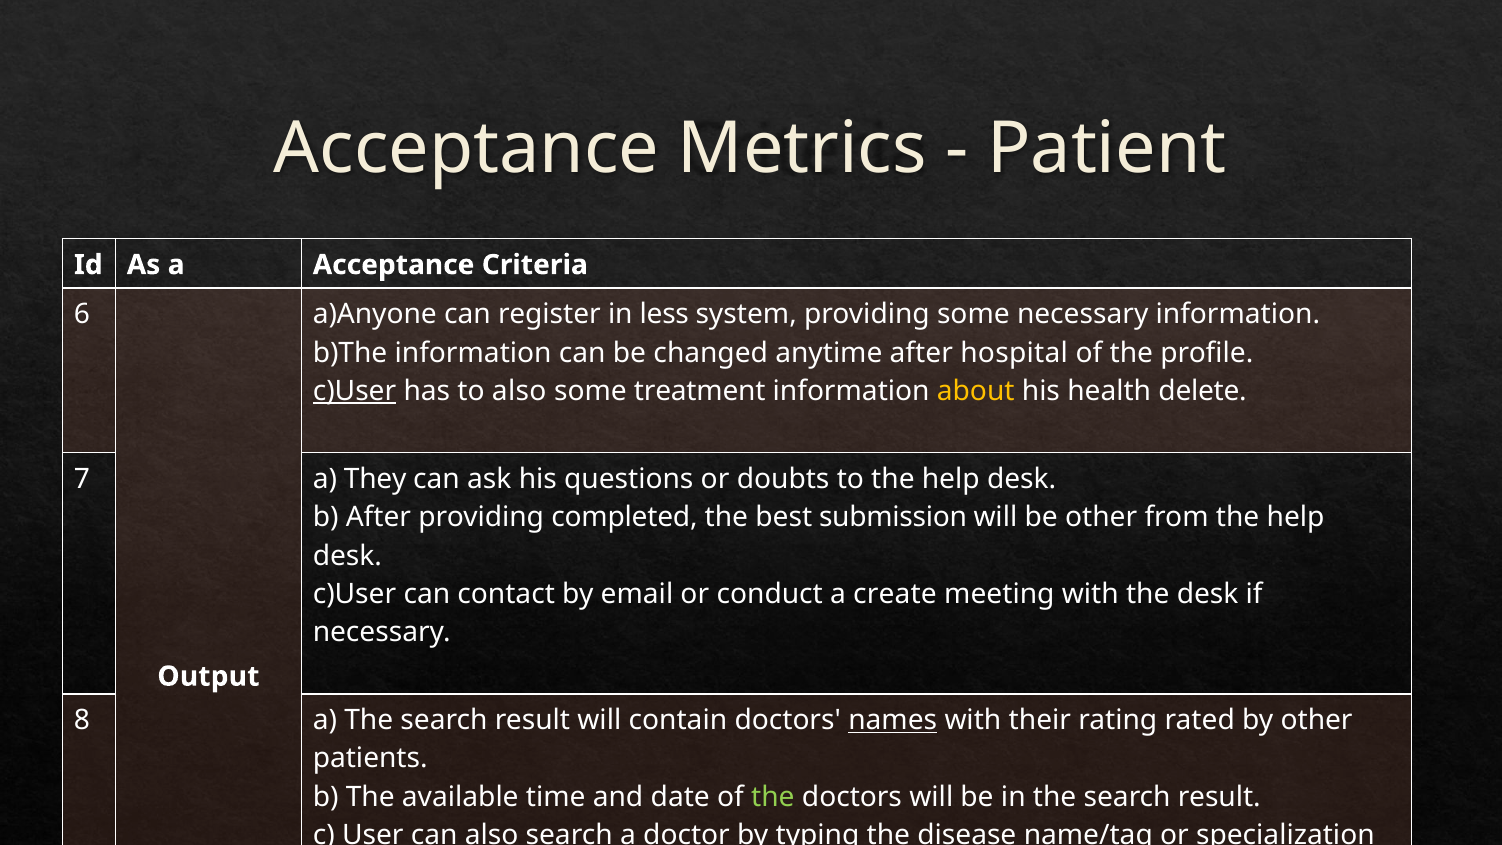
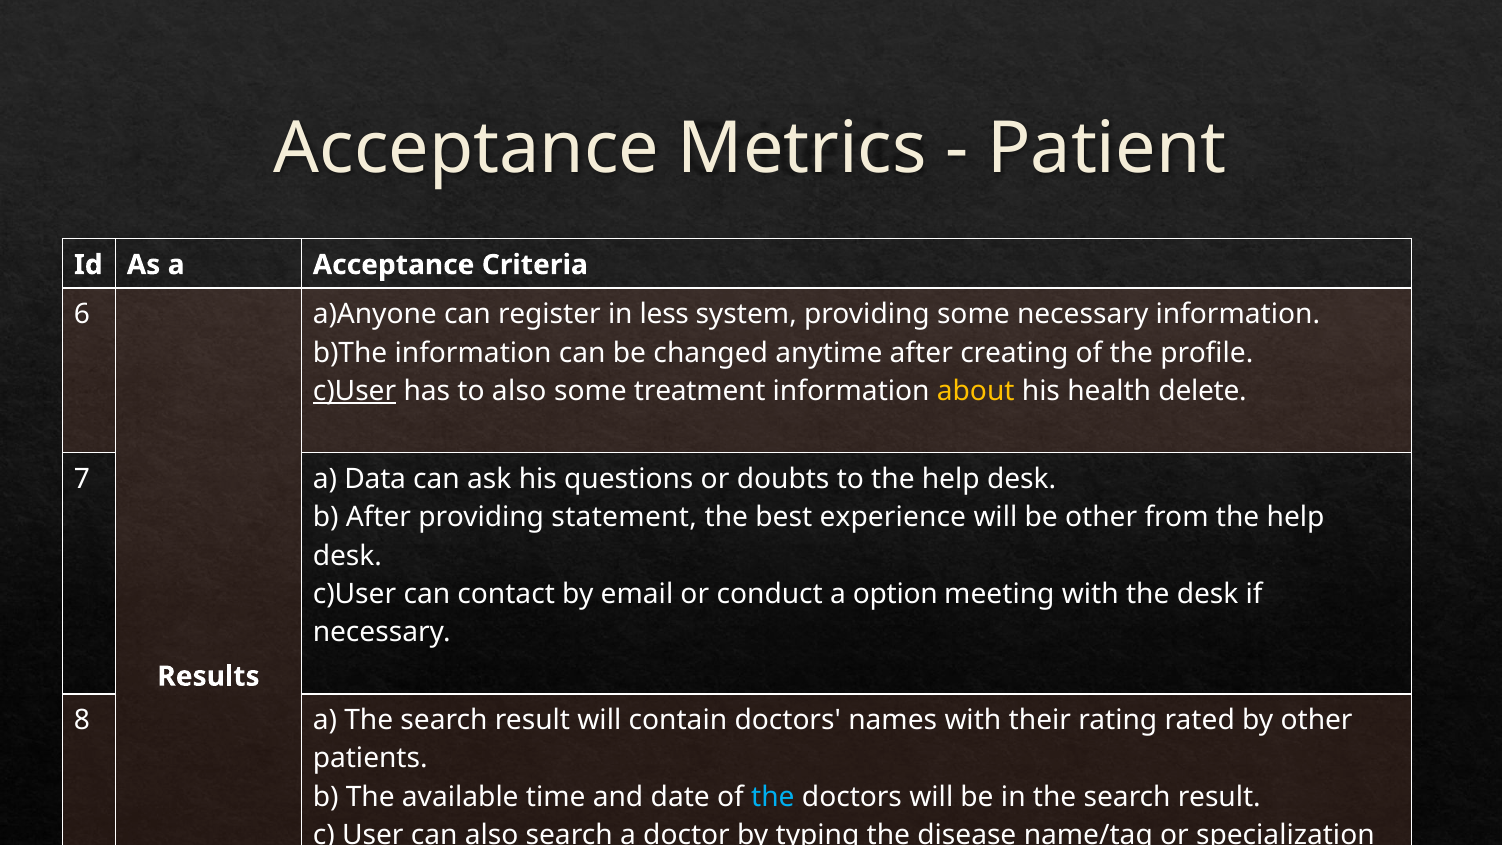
hospital: hospital -> creating (1014, 353)
They: They -> Data (375, 479)
completed: completed -> statement (624, 517)
submission: submission -> experience (893, 517)
create: create -> option (895, 594)
Output: Output -> Results (208, 676)
names underline: present -> none (893, 720)
the colour: light green -> light blue (773, 797)
